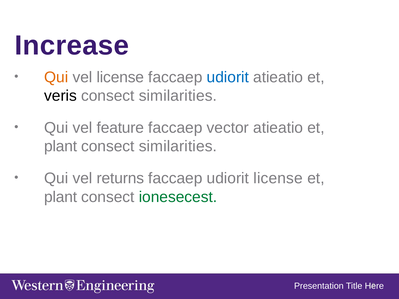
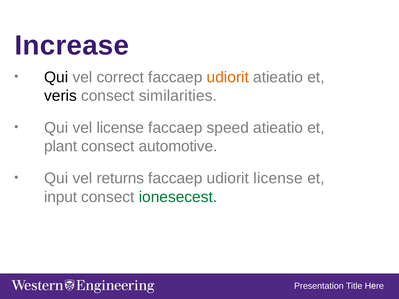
Qui colour: orange -> black (56, 77)
vel license: license -> correct (120, 77)
udiorit colour: blue -> orange (228, 77)
vel feature: feature -> license (120, 128)
vector: vector -> speed (228, 128)
similarities: similarities -> automotive (178, 146)
plant: plant -> input (61, 197)
